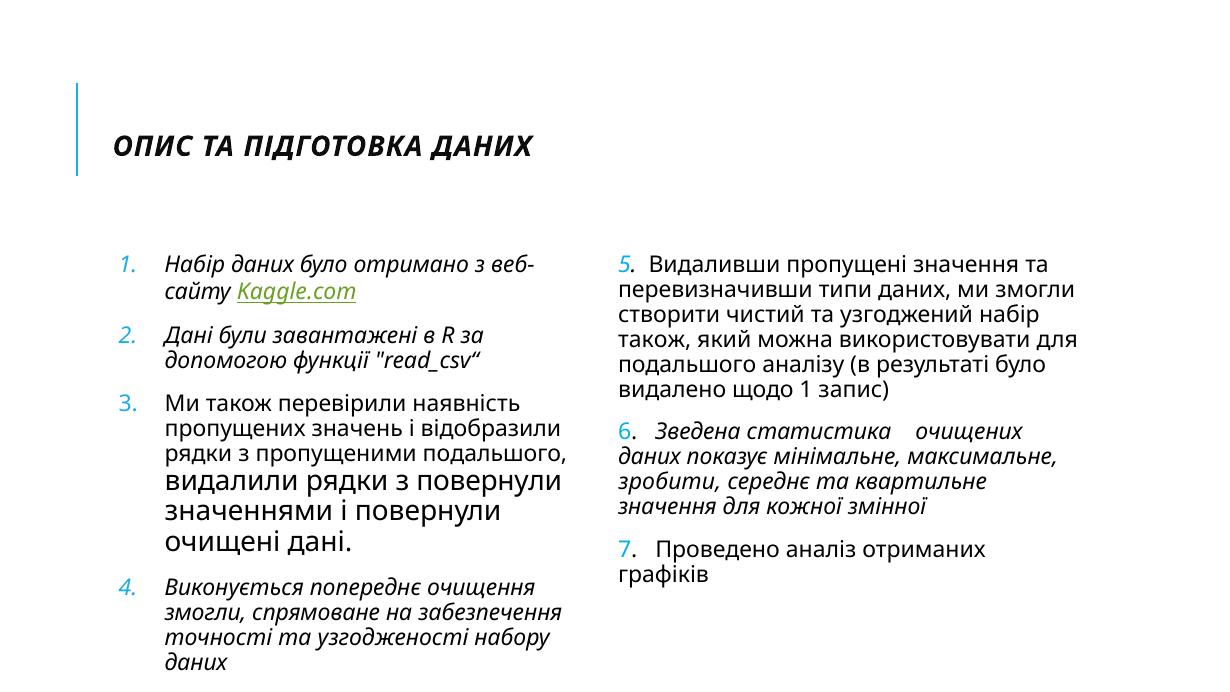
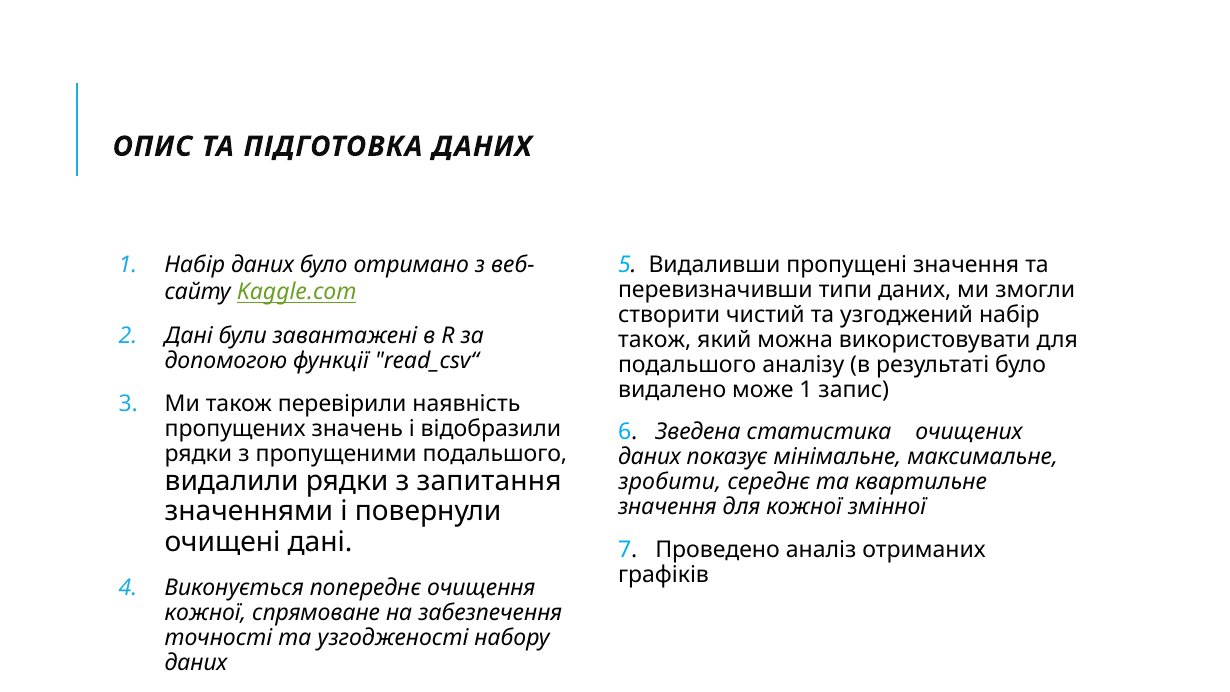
щодо: щодо -> може (763, 389)
з повернули: повернули -> запитання (489, 481)
змогли: змогли -> кожної (205, 613)
